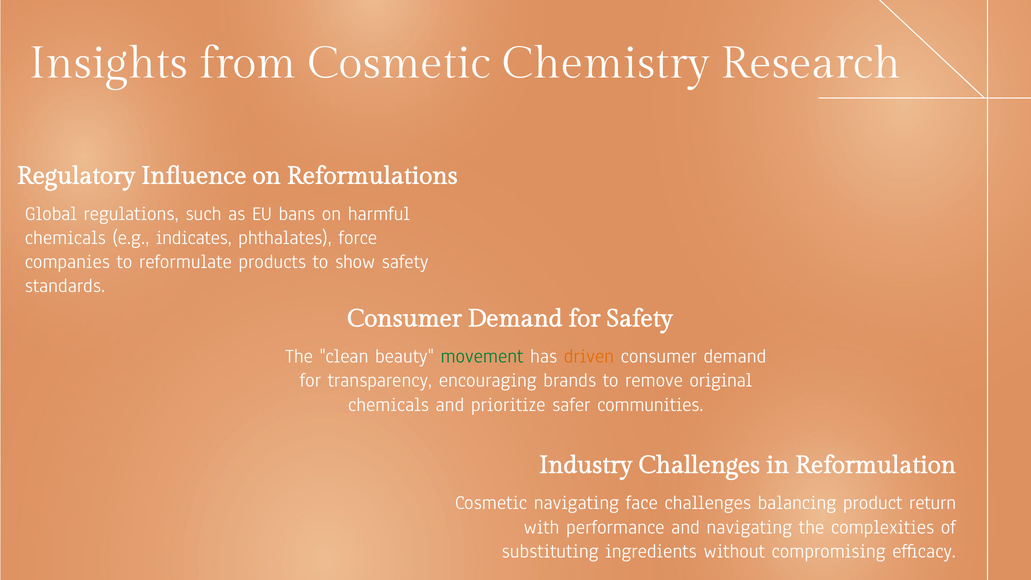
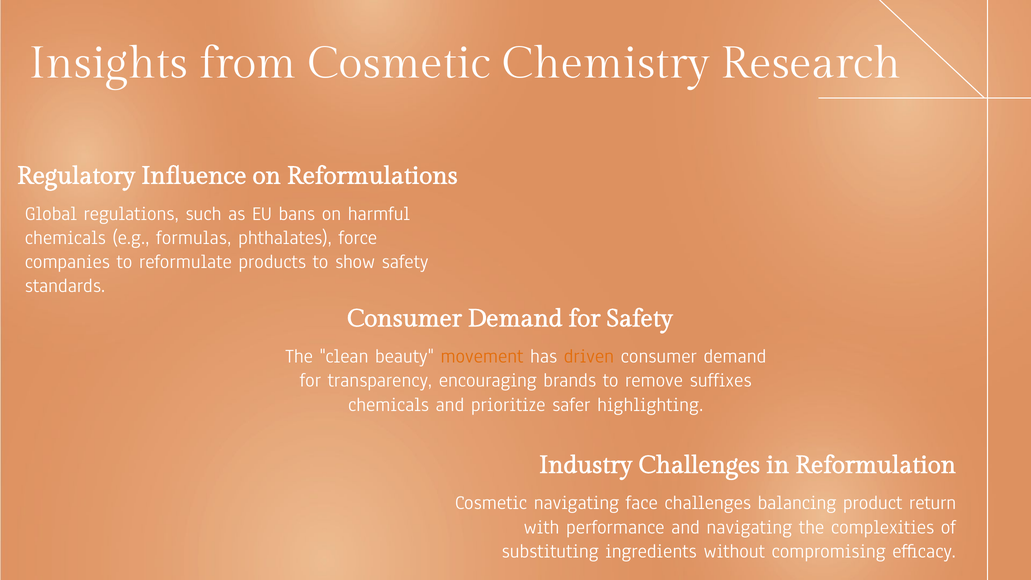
indicates: indicates -> formulas (194, 238)
movement colour: green -> orange (482, 356)
original: original -> suffixes (721, 380)
communities: communities -> highlighting (650, 404)
